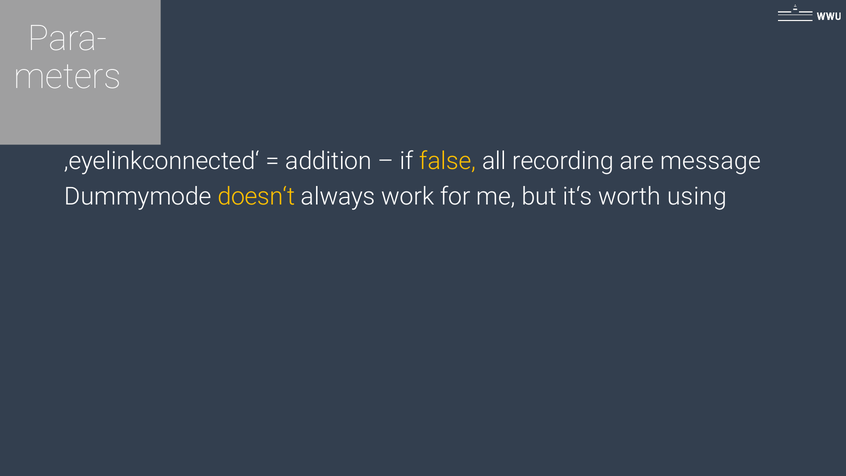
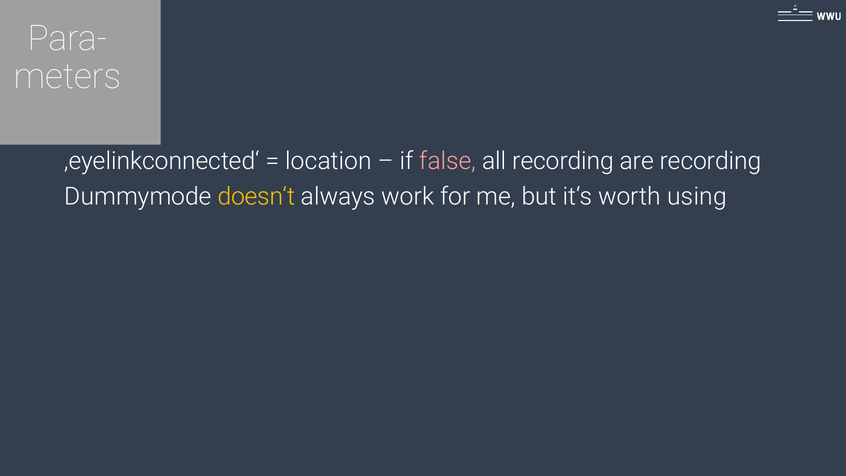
addition: addition -> location (329, 161)
false colour: yellow -> pink (448, 161)
are message: message -> recording (711, 161)
